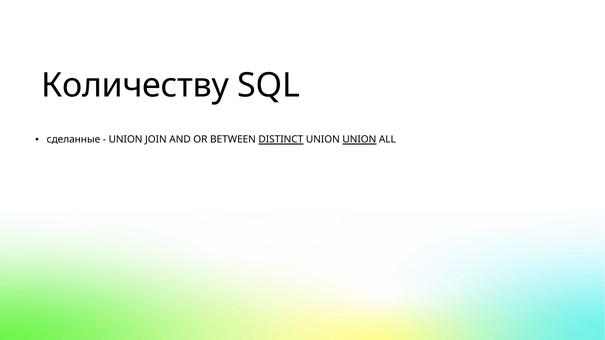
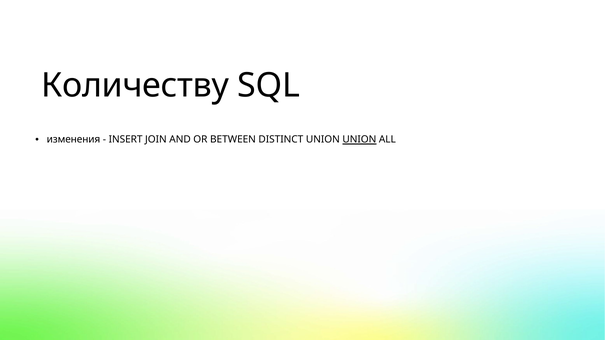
сделанные: сделанные -> изменения (73, 140)
UNION: UNION -> INSERT (126, 140)
DISTINCT underline: present -> none (281, 140)
